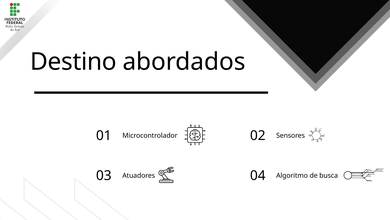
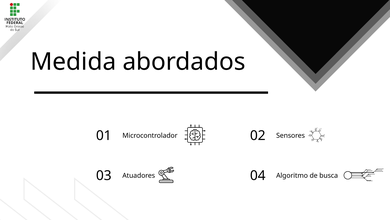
Destino: Destino -> Medida (73, 62)
